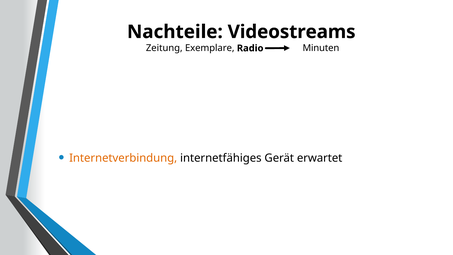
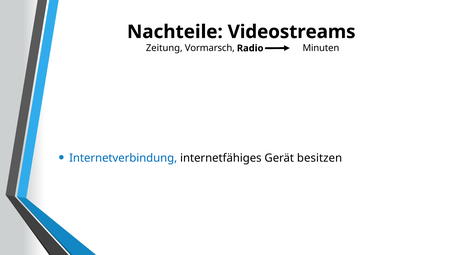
Exemplare: Exemplare -> Vormarsch (210, 48)
Internetverbindung colour: orange -> blue (123, 158)
erwartet: erwartet -> besitzen (320, 158)
